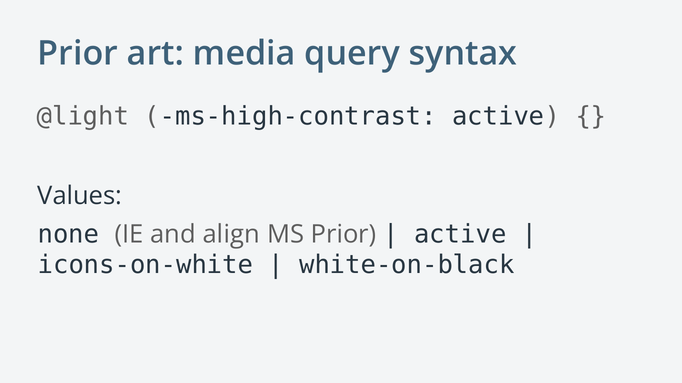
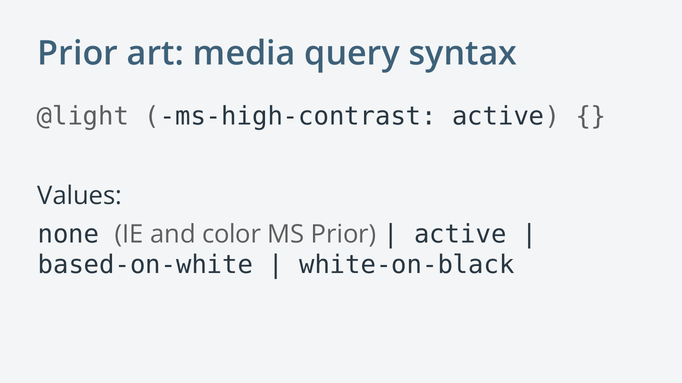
align: align -> color (232, 235)
icons-on-white: icons-on-white -> based-on-white (145, 265)
